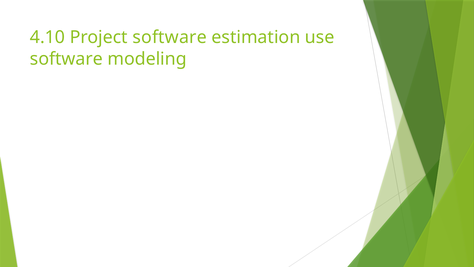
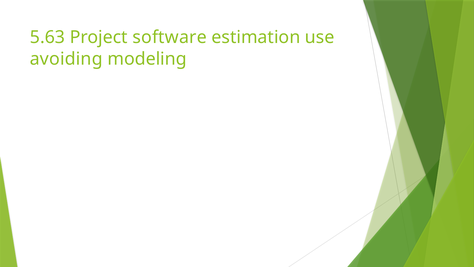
4.10: 4.10 -> 5.63 (47, 37)
software: software -> avoiding (66, 59)
